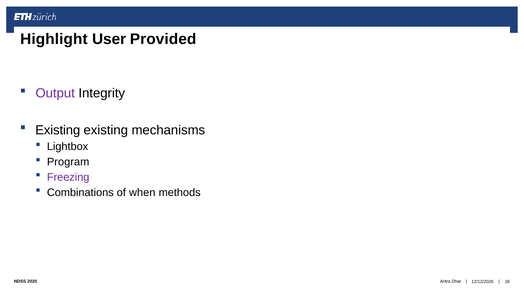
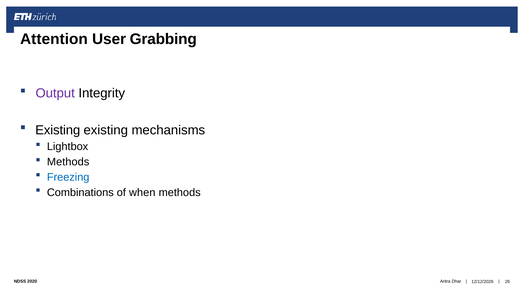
Highlight: Highlight -> Attention (54, 39)
Provided: Provided -> Grabbing (163, 39)
Program: Program -> Methods (68, 162)
Freezing colour: purple -> blue (68, 177)
